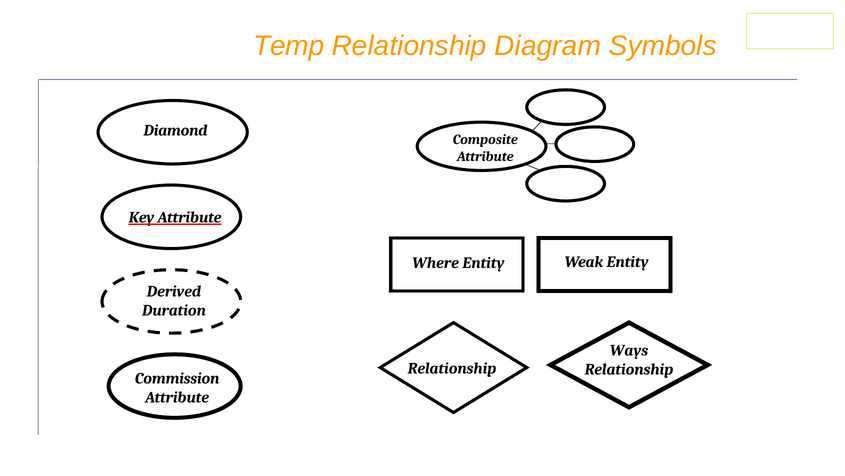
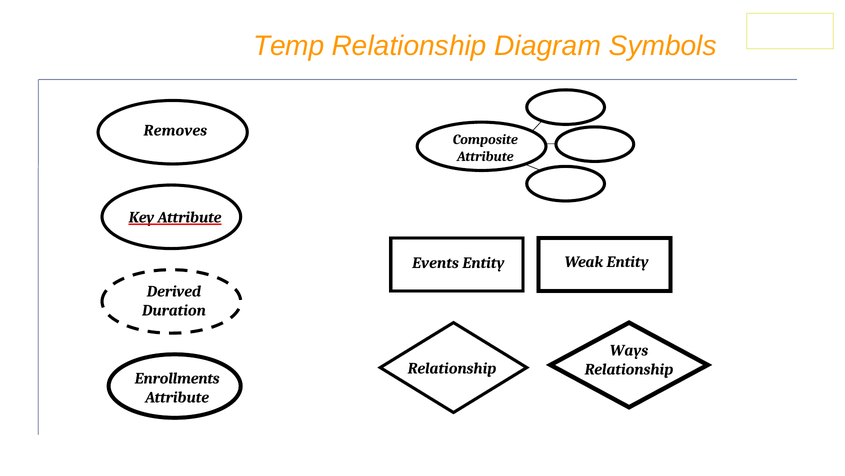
Diamond: Diamond -> Removes (175, 130)
Where: Where -> Events (436, 263)
Commission: Commission -> Enrollments (177, 378)
